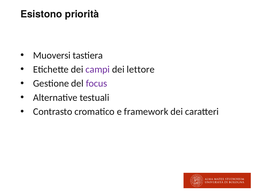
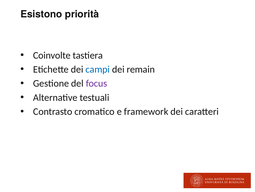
Muoversi: Muoversi -> Coinvolte (52, 55)
campi colour: purple -> blue (98, 69)
lettore: lettore -> remain (141, 69)
